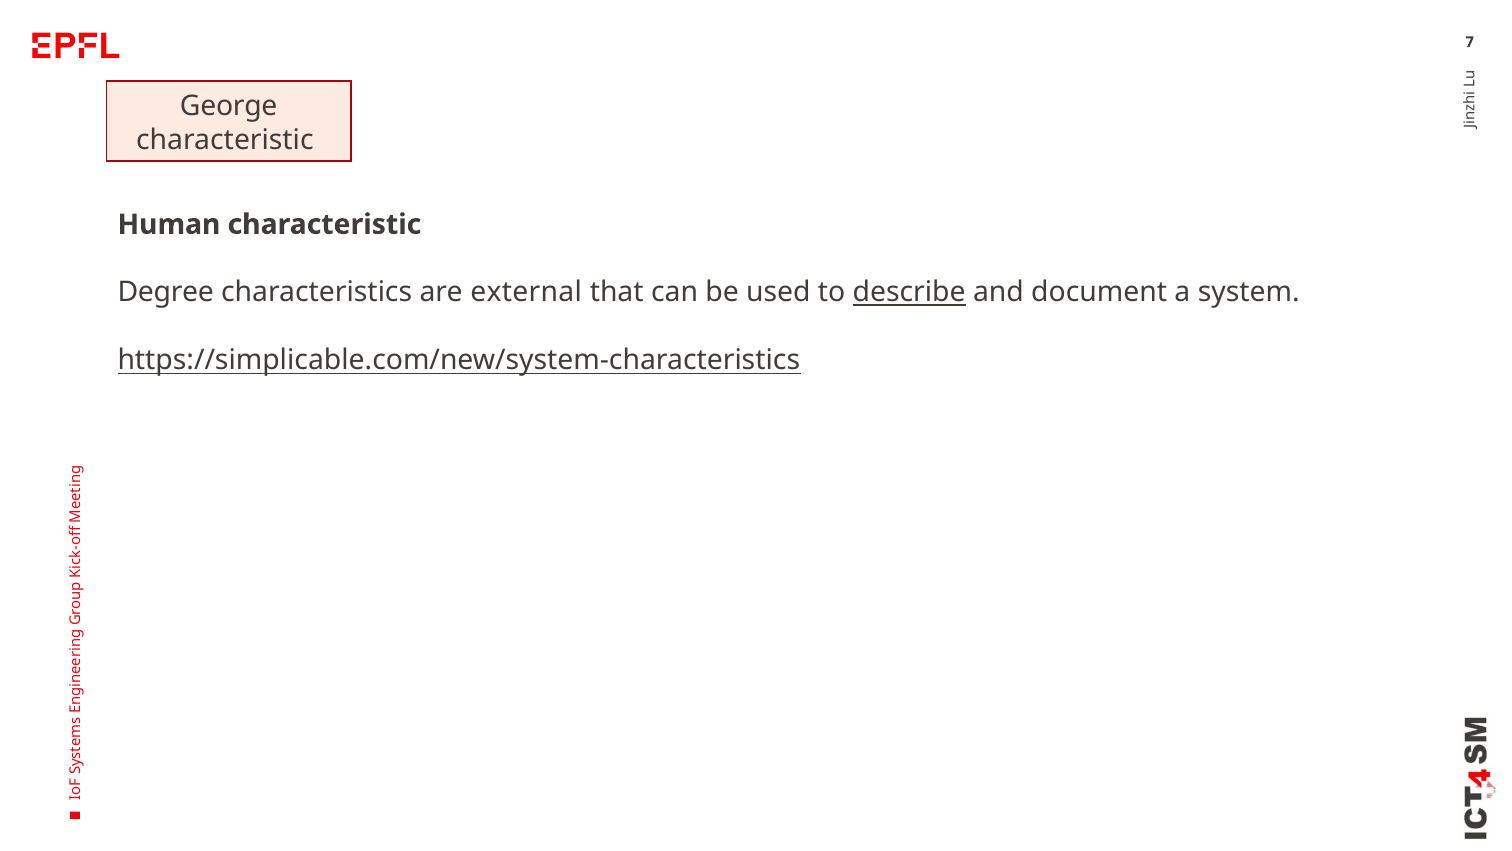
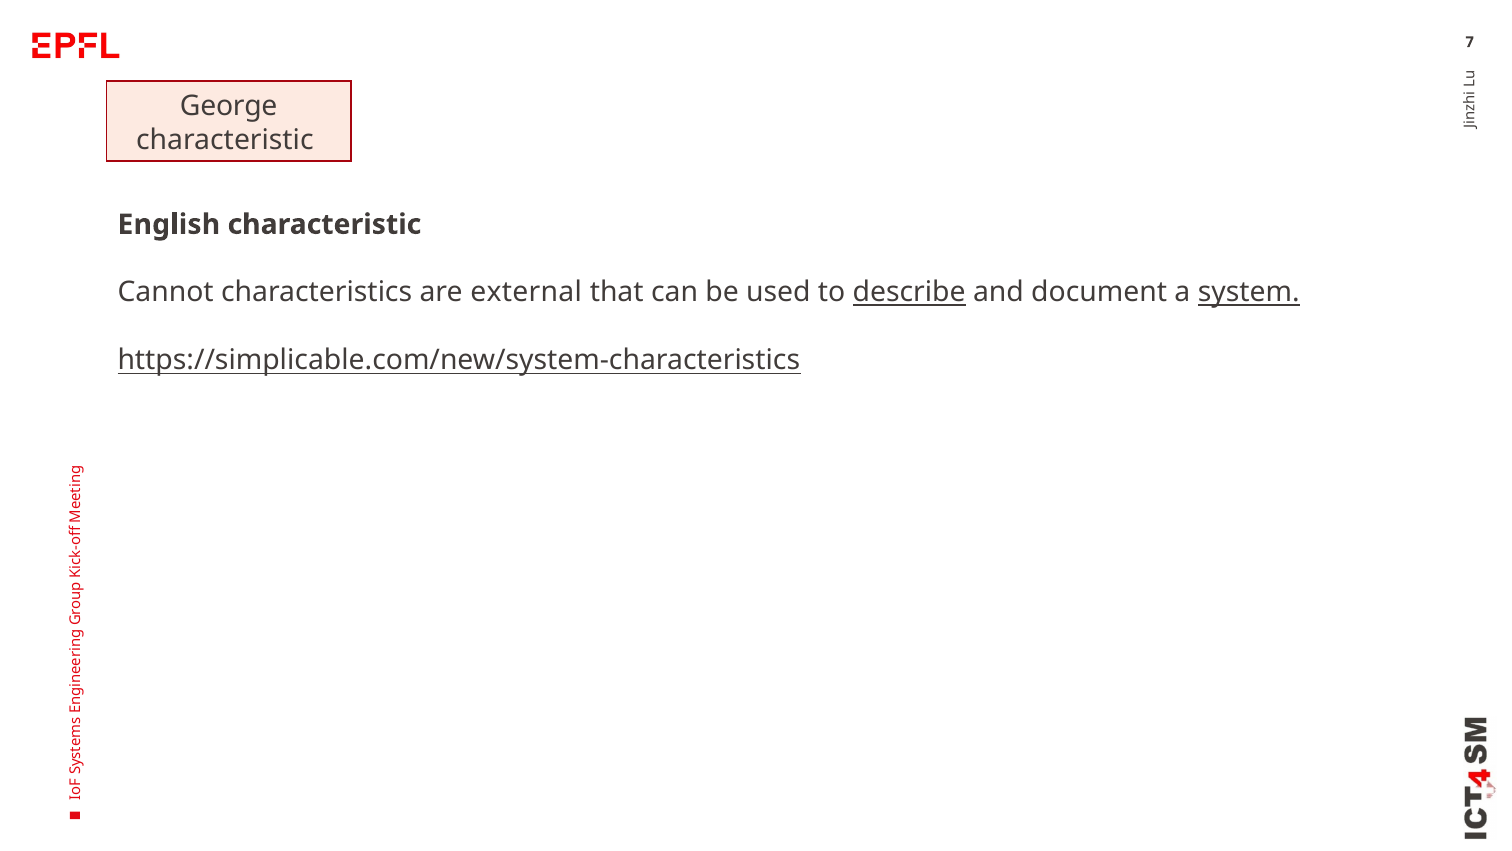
Human: Human -> English (169, 224)
Degree: Degree -> Cannot (166, 292)
system underline: none -> present (1249, 292)
